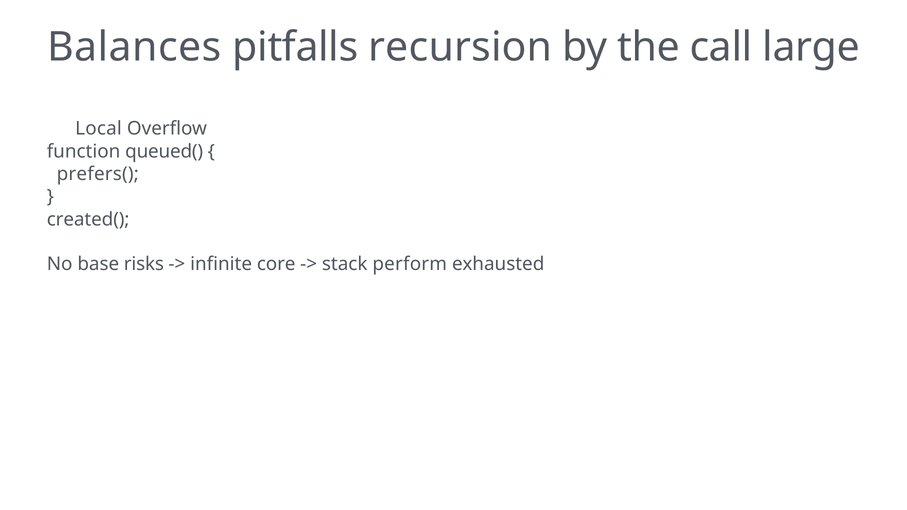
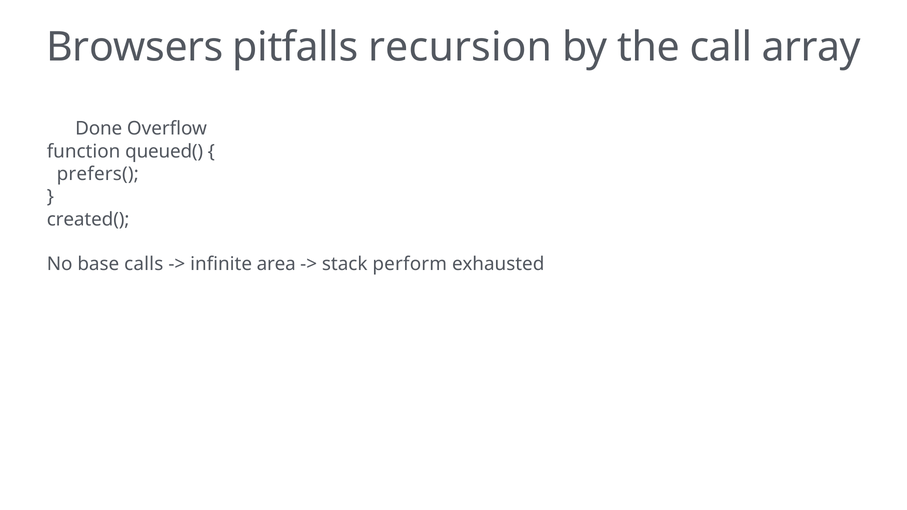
Balances: Balances -> Browsers (135, 47)
large: large -> array (811, 47)
Local: Local -> Done (99, 129)
risks: risks -> calls (144, 264)
core: core -> area (276, 264)
